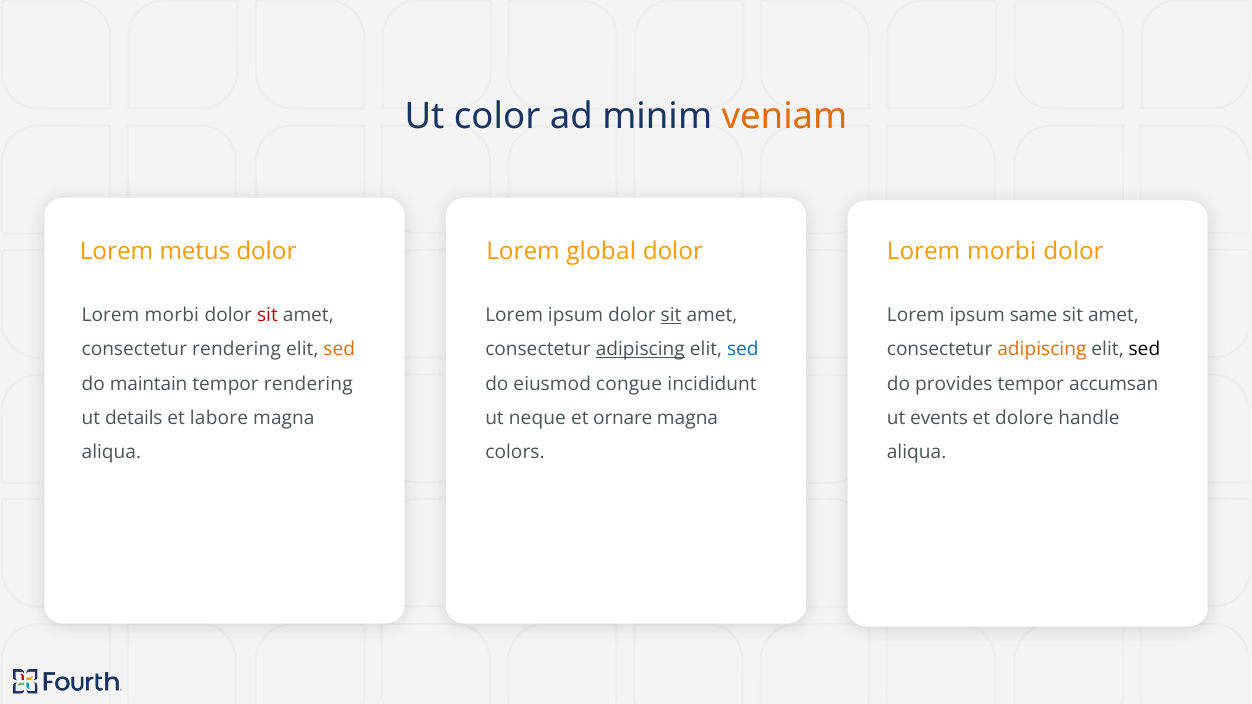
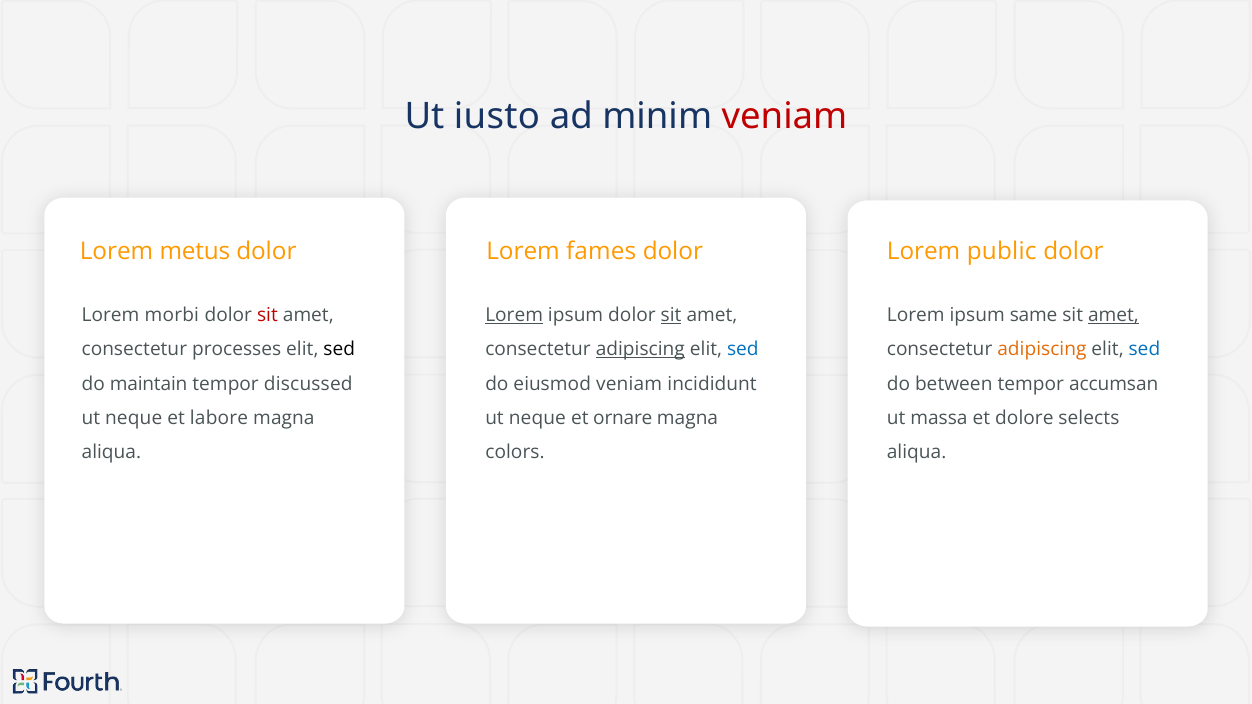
color: color -> iusto (497, 117)
veniam colour: orange -> red (784, 117)
global: global -> fames (601, 251)
dolor Lorem morbi: morbi -> public (1002, 251)
Lorem underline: none -> present (514, 315)
amet underline: none -> present (1114, 315)
consectetur rendering: rendering -> processes (237, 349)
sed colour: orange -> black (339, 349)
sed colour: black -> blue (1144, 349)
tempor rendering: rendering -> discussed (308, 384)
eiusmod congue: congue -> veniam (629, 384)
provides: provides -> between (954, 384)
details: details -> neque (134, 418)
events: events -> massa (939, 418)
handle: handle -> selects (1089, 418)
